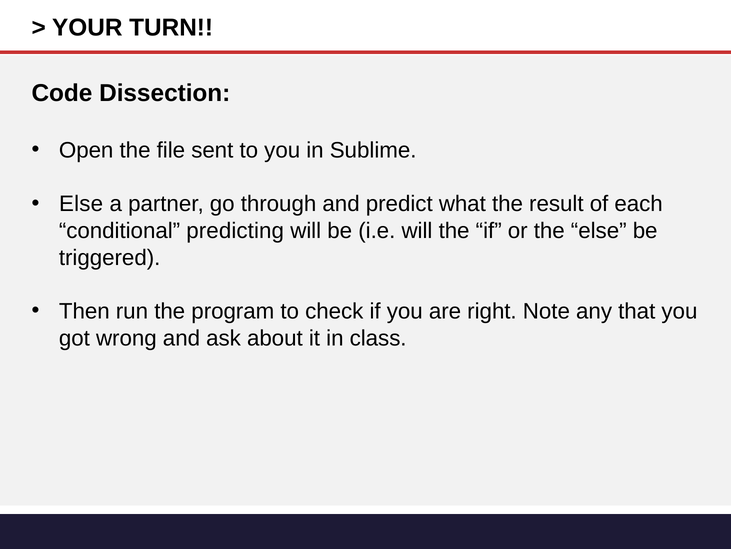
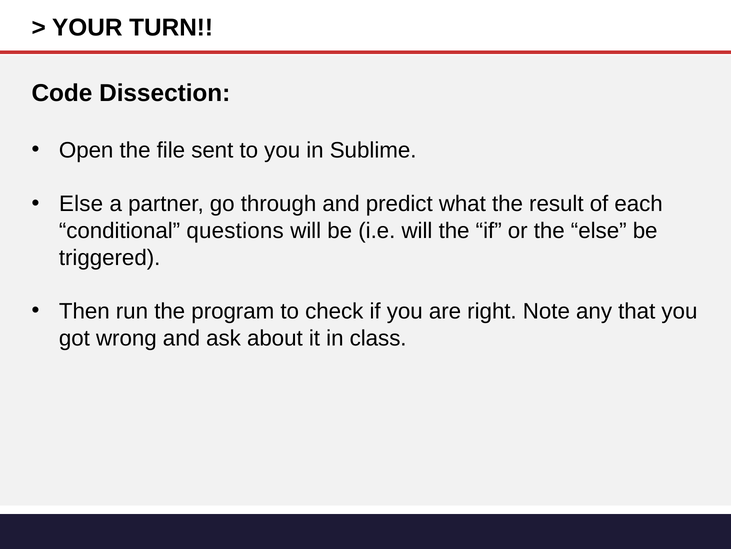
predicting: predicting -> questions (235, 230)
